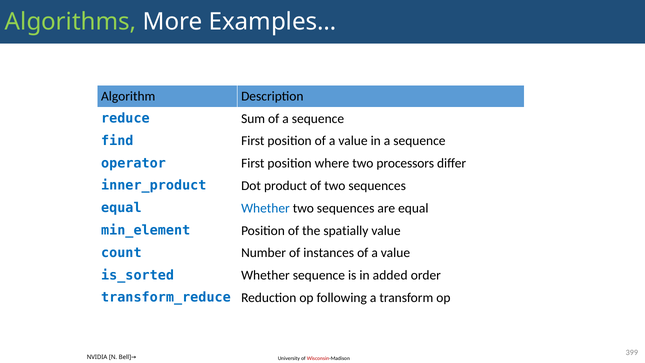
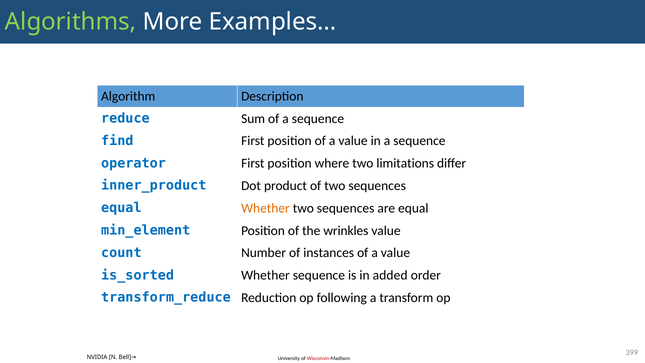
processors: processors -> limitations (405, 163)
Whether colour: blue -> orange (265, 208)
spatially: spatially -> wrinkles (346, 231)
